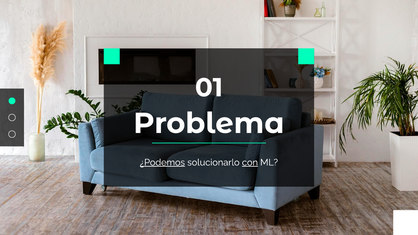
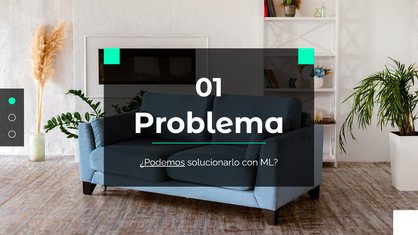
con underline: present -> none (250, 163)
